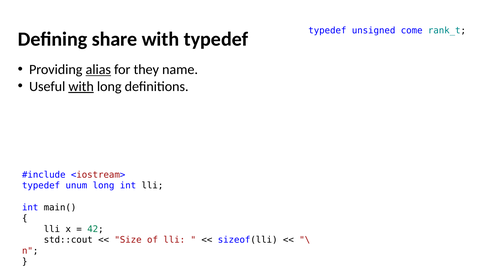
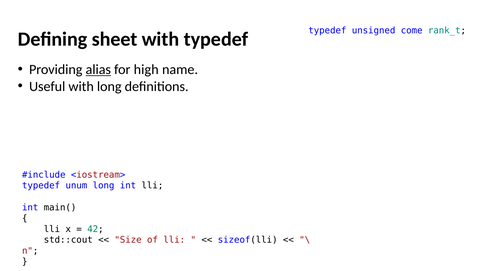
share: share -> sheet (115, 39)
they: they -> high (146, 70)
with underline: present -> none (81, 86)
